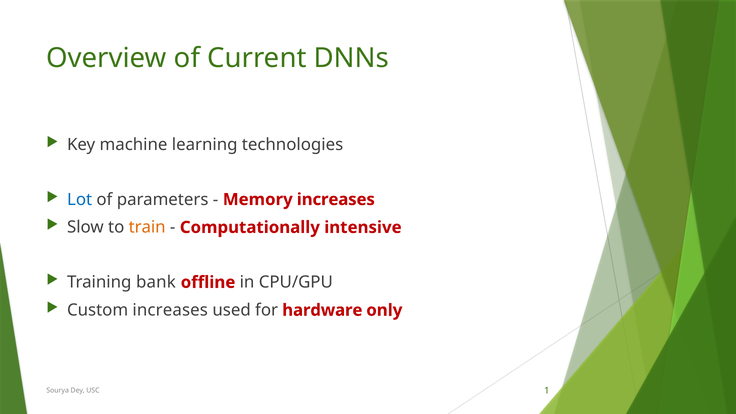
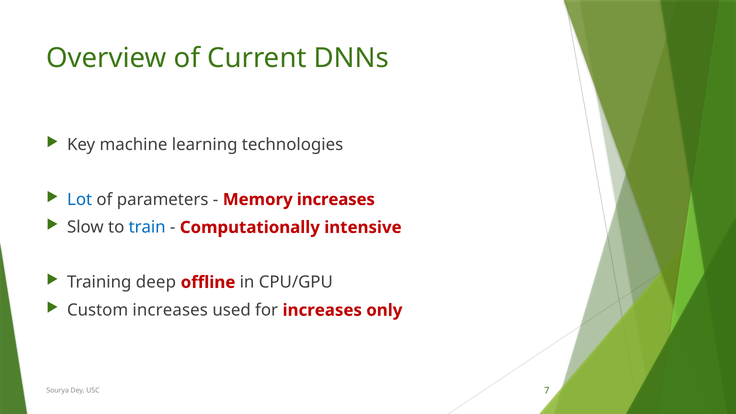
train colour: orange -> blue (147, 227)
bank: bank -> deep (156, 282)
for hardware: hardware -> increases (322, 310)
1: 1 -> 7 (547, 390)
